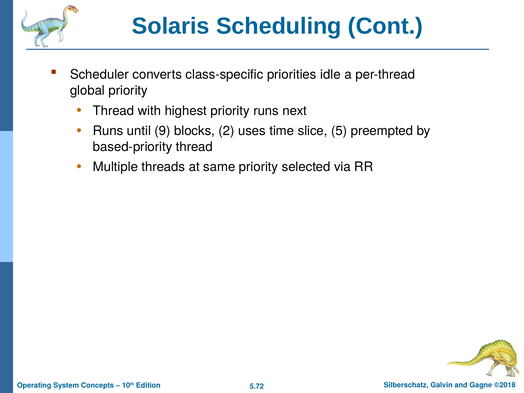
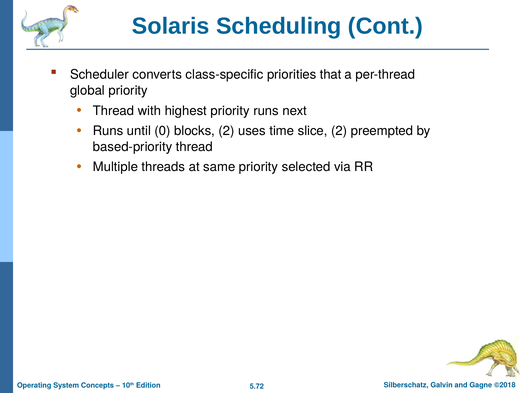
idle: idle -> that (331, 75)
9: 9 -> 0 (163, 131)
slice 5: 5 -> 2 (339, 131)
